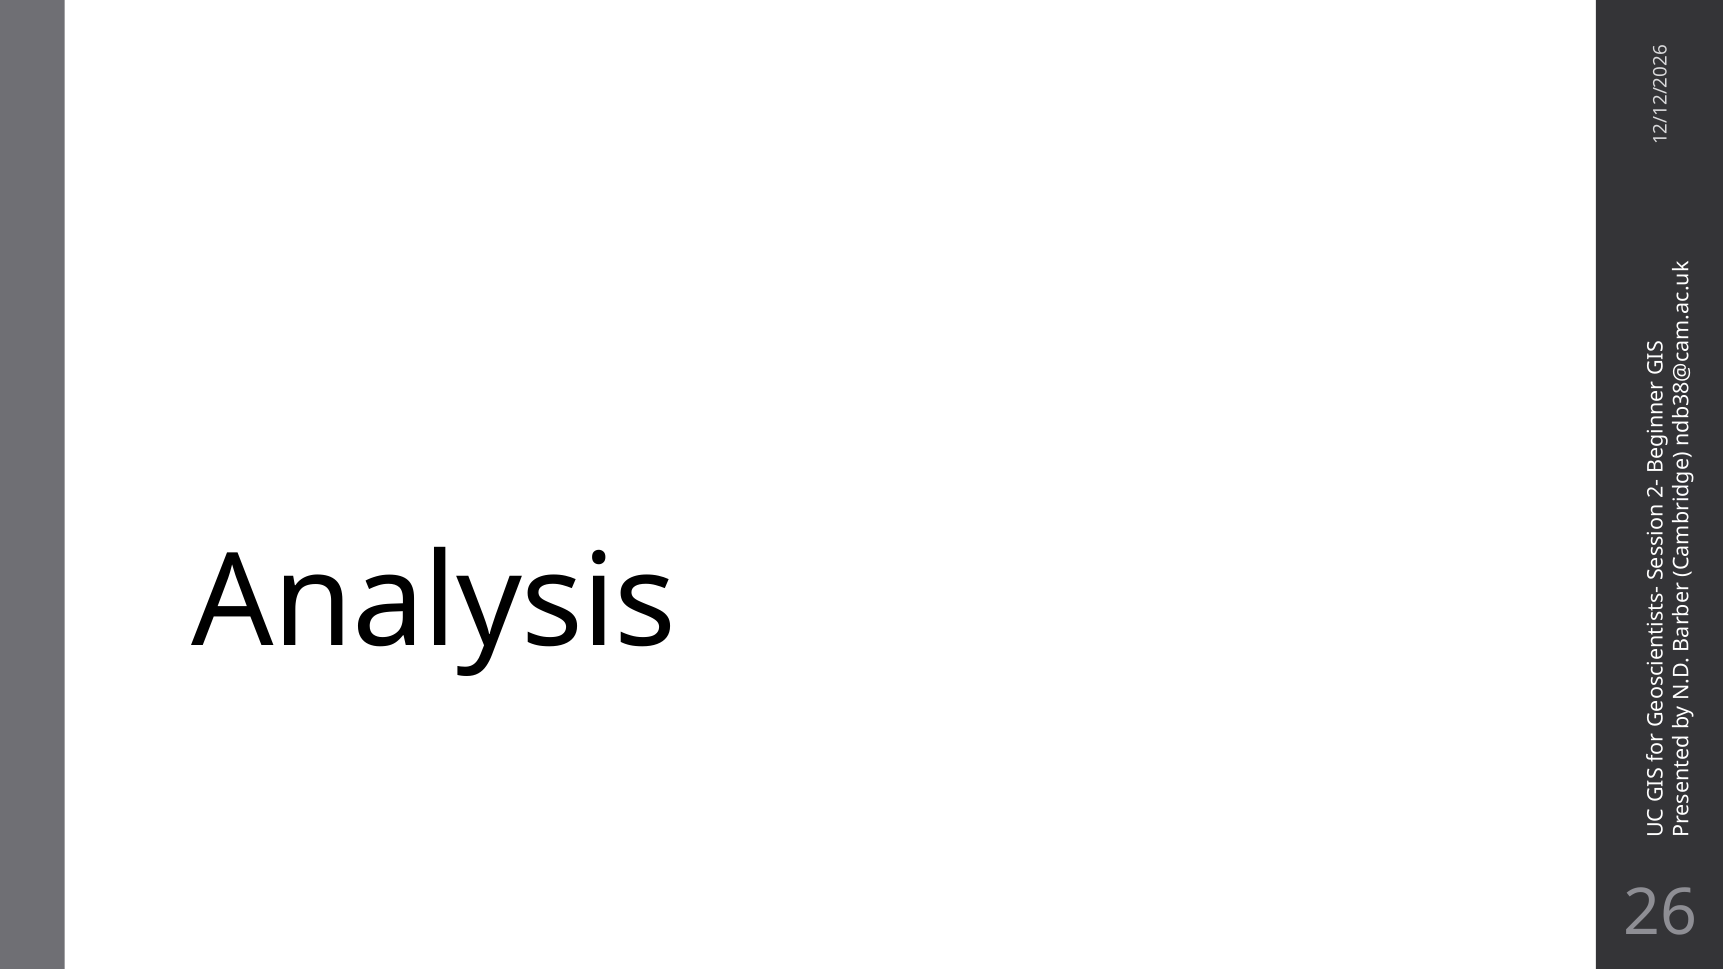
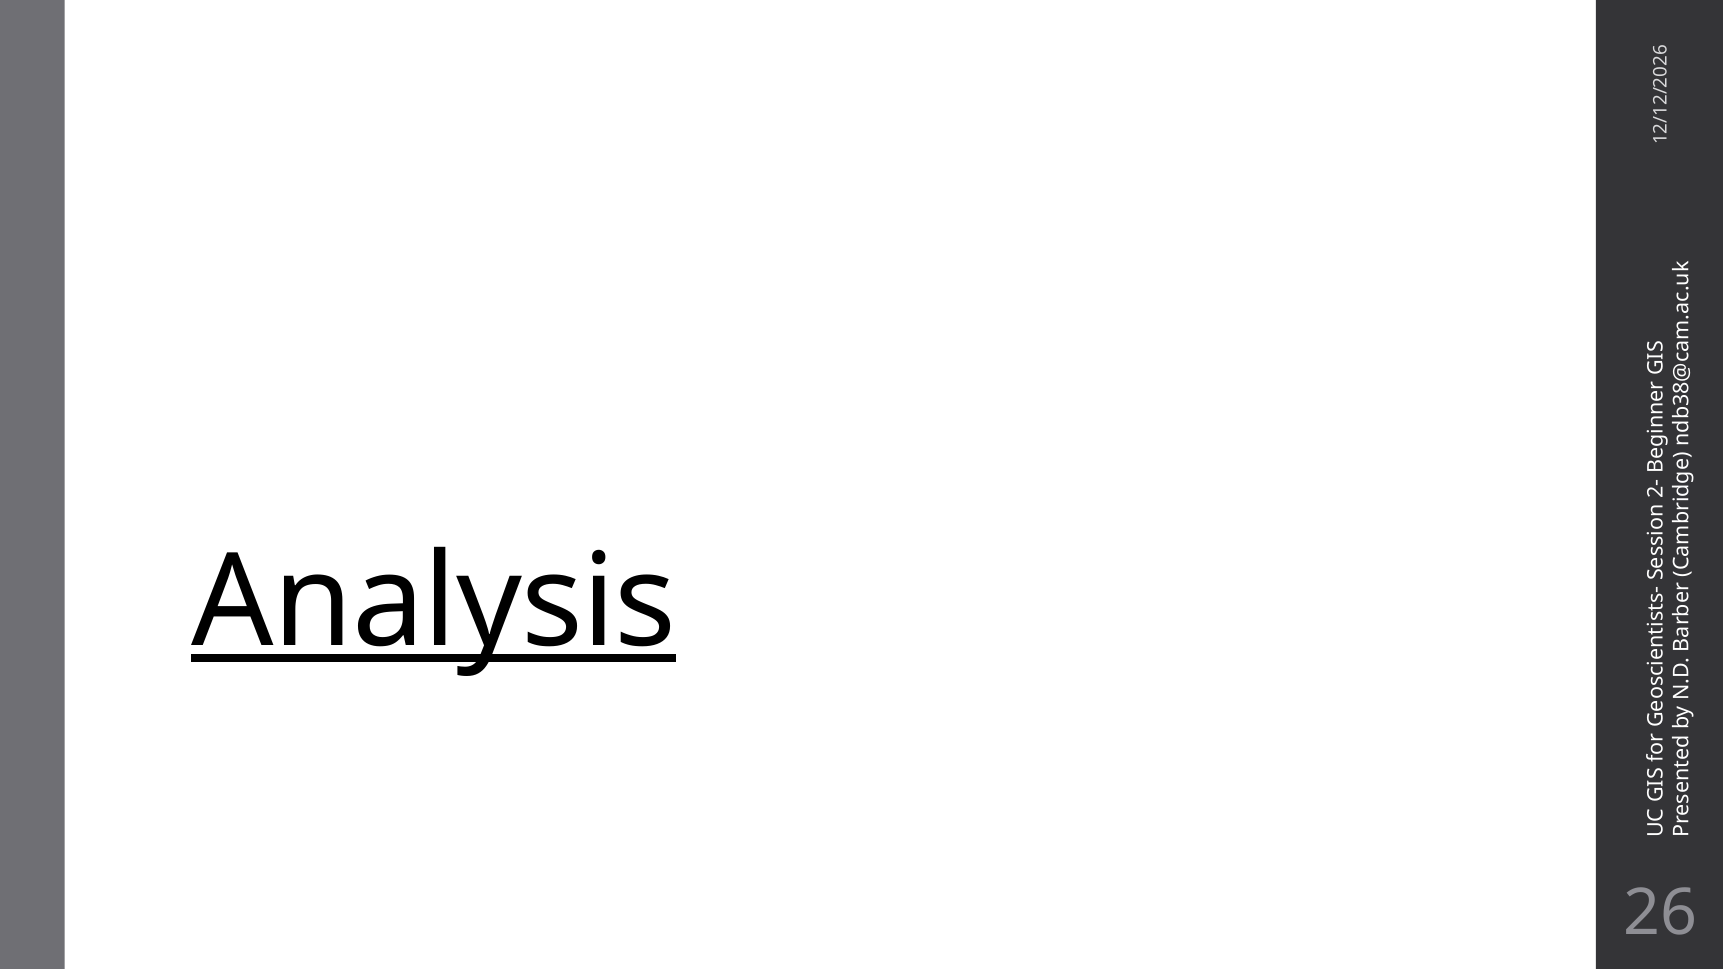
Analysis underline: none -> present (434, 603)
